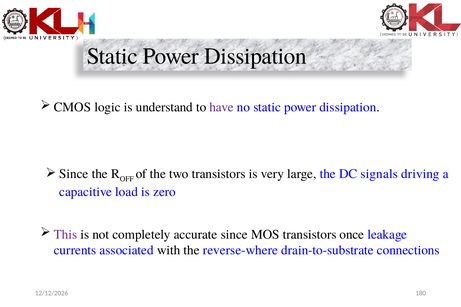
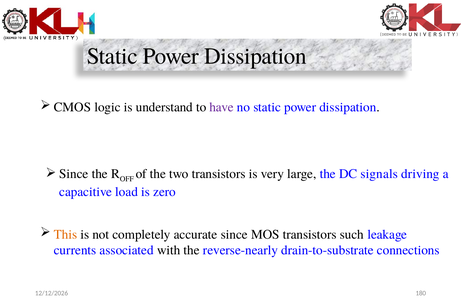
This colour: purple -> orange (65, 234)
once: once -> such (352, 234)
reverse-where: reverse-where -> reverse-nearly (241, 250)
